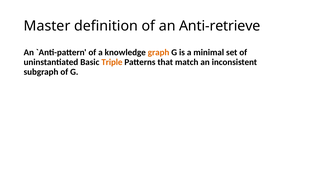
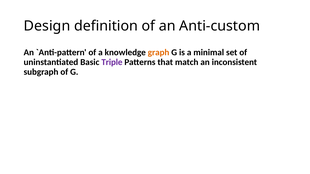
Master: Master -> Design (47, 26)
Anti-retrieve: Anti-retrieve -> Anti-custom (220, 26)
Triple colour: orange -> purple (112, 62)
